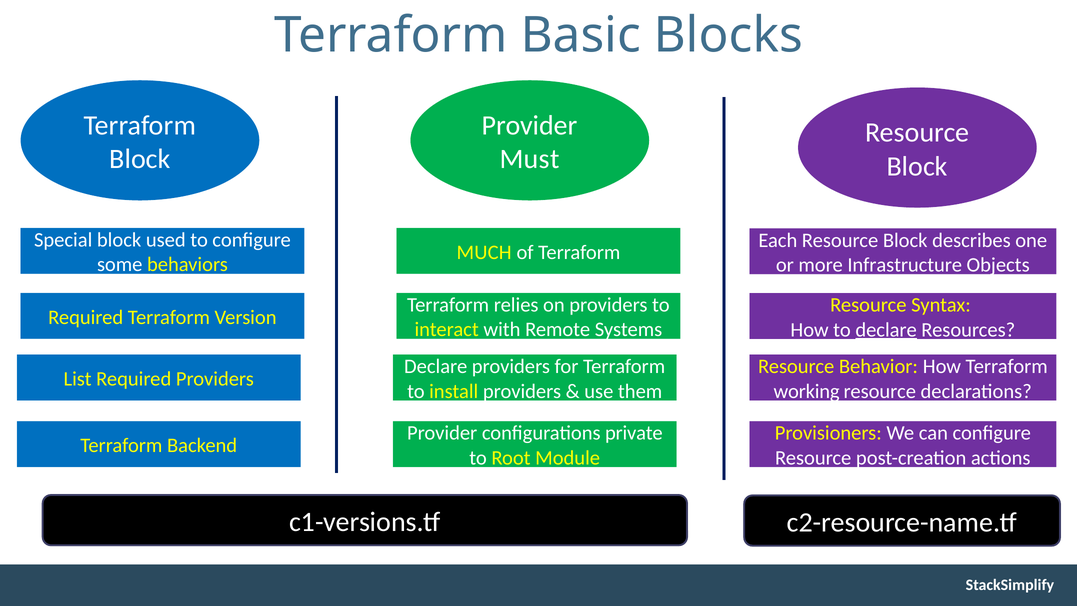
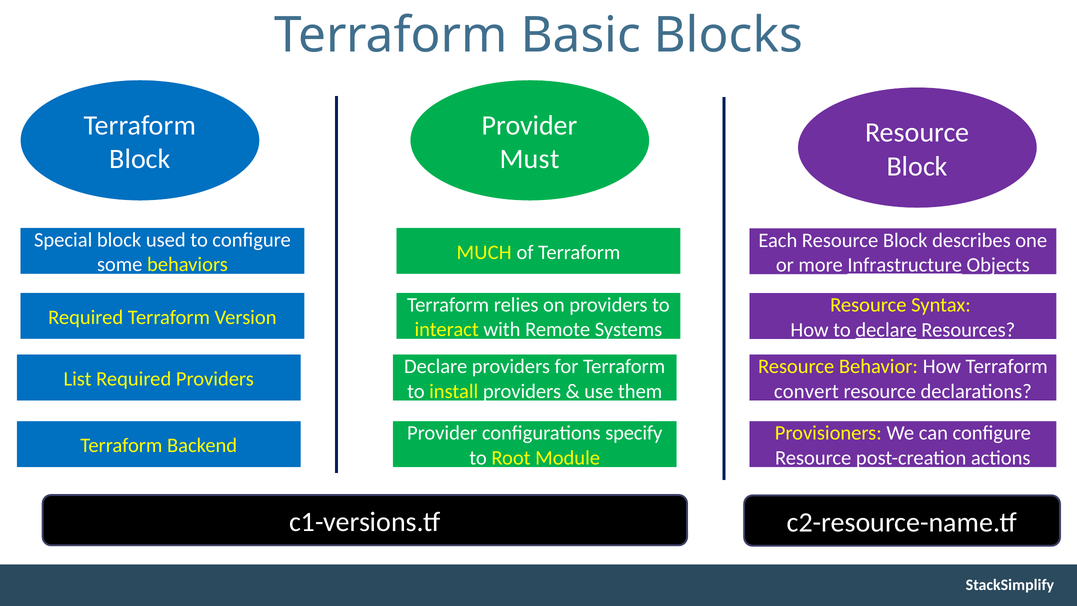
Infrastructure underline: none -> present (905, 265)
working: working -> convert (806, 391)
private: private -> specify (634, 433)
